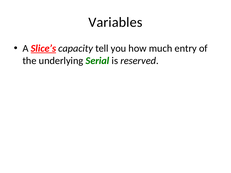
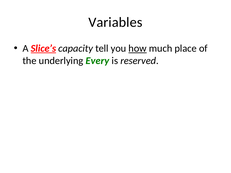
how underline: none -> present (138, 48)
entry: entry -> place (186, 48)
Serial: Serial -> Every (97, 61)
